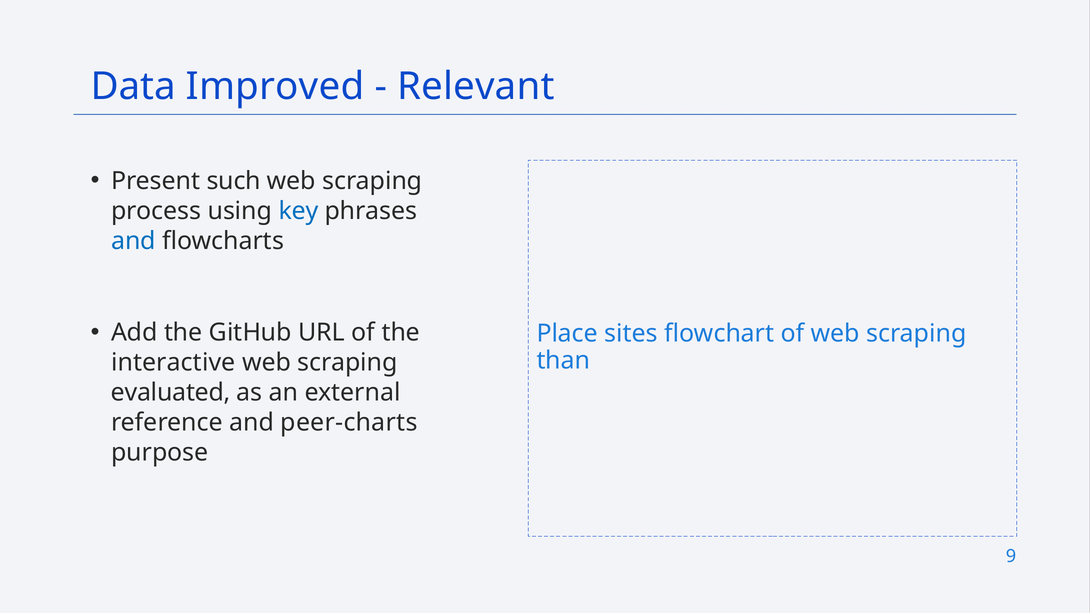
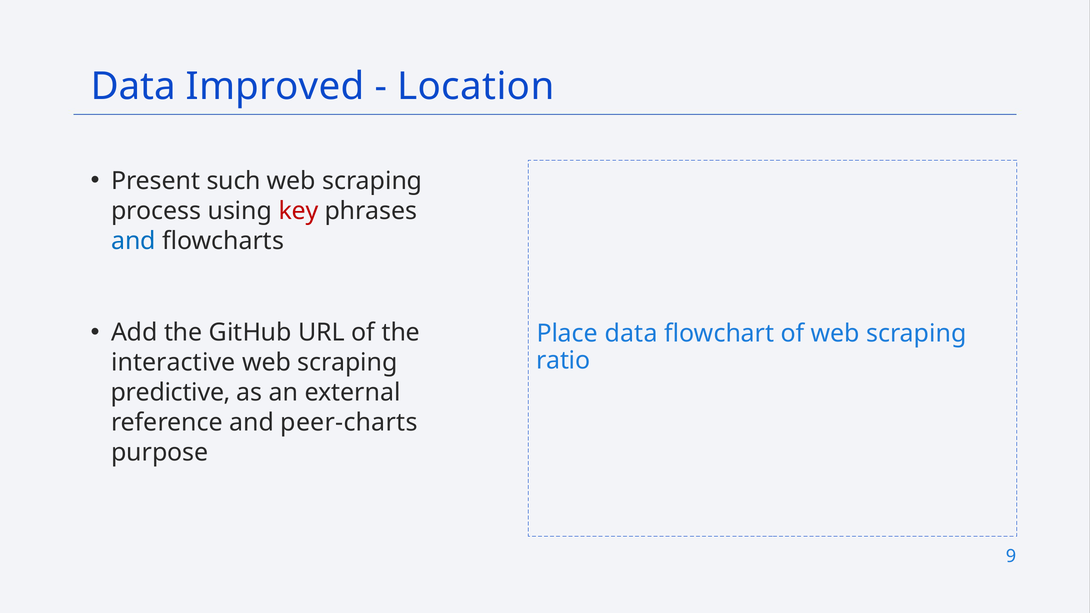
Relevant: Relevant -> Location (476, 86)
key colour: blue -> red (298, 211)
Place sites: sites -> data (631, 334)
than: than -> ratio (563, 361)
evaluated: evaluated -> predictive (171, 393)
